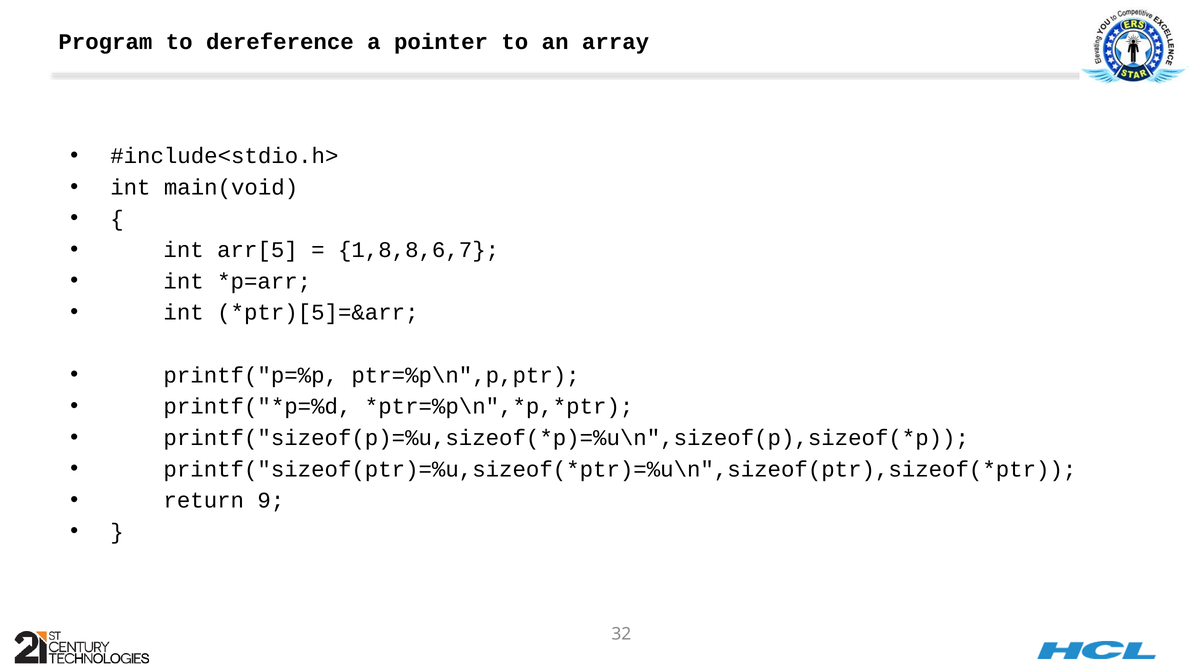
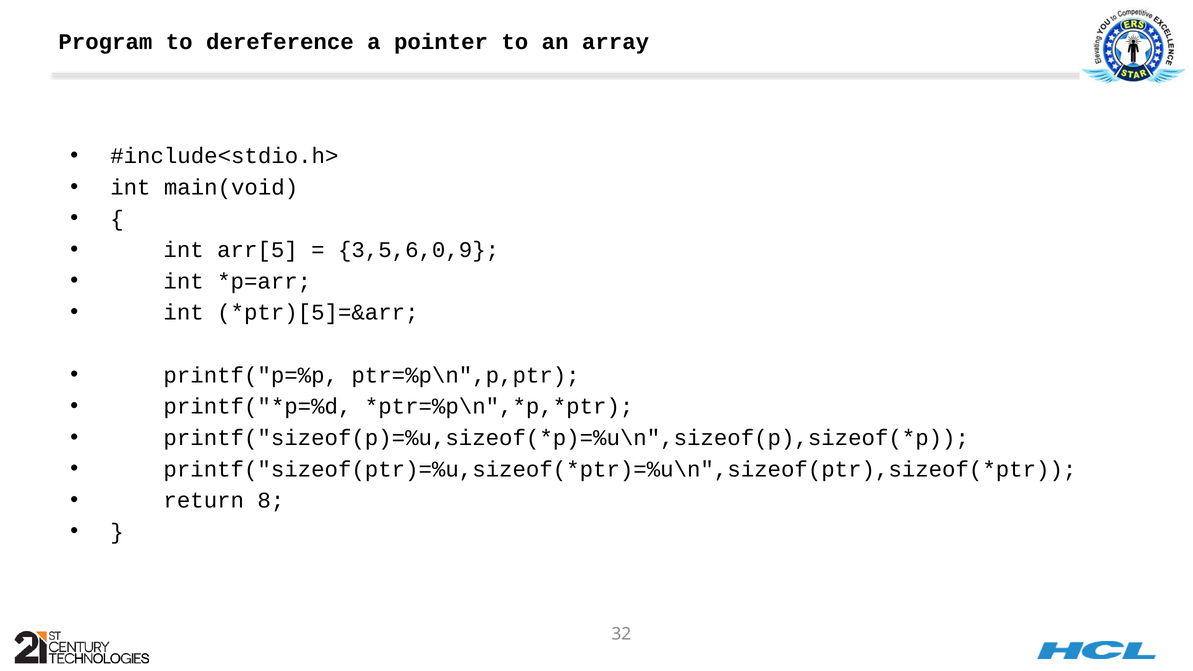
1,8,8,6,7: 1,8,8,6,7 -> 3,5,6,0,9 (419, 250)
9: 9 -> 8 (271, 501)
